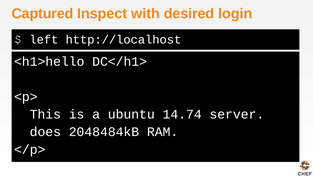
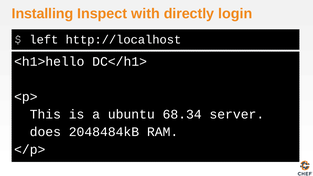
Captured: Captured -> Installing (42, 14)
desired: desired -> directly (189, 14)
14.74: 14.74 -> 68.34 (182, 114)
